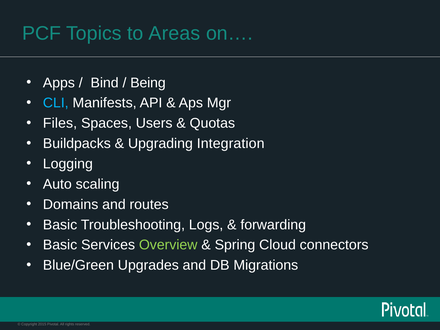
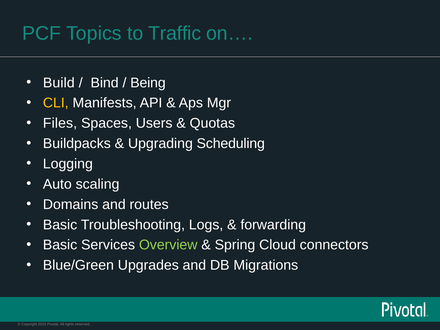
Areas: Areas -> Traffic (175, 34)
Apps: Apps -> Build (59, 83)
CLI colour: light blue -> yellow (56, 103)
Integration: Integration -> Scheduling (231, 144)
